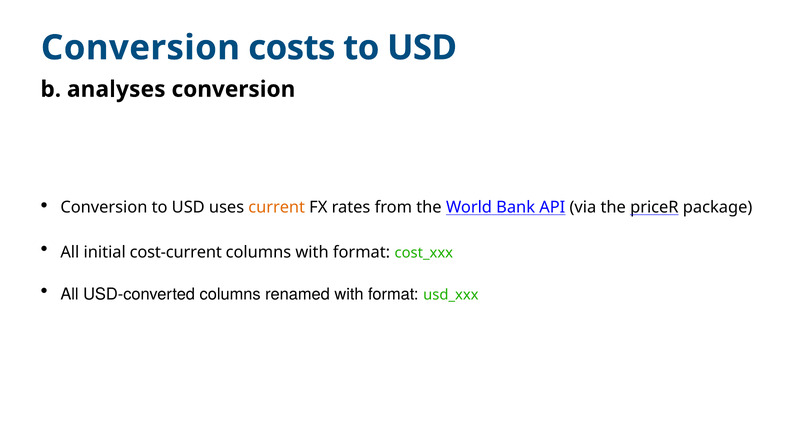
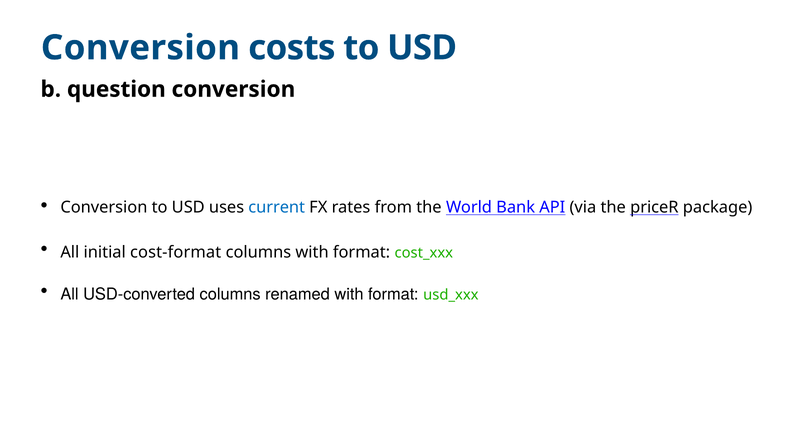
analyses: analyses -> question (116, 89)
current colour: orange -> blue (277, 207)
cost-current: cost-current -> cost-format (176, 252)
